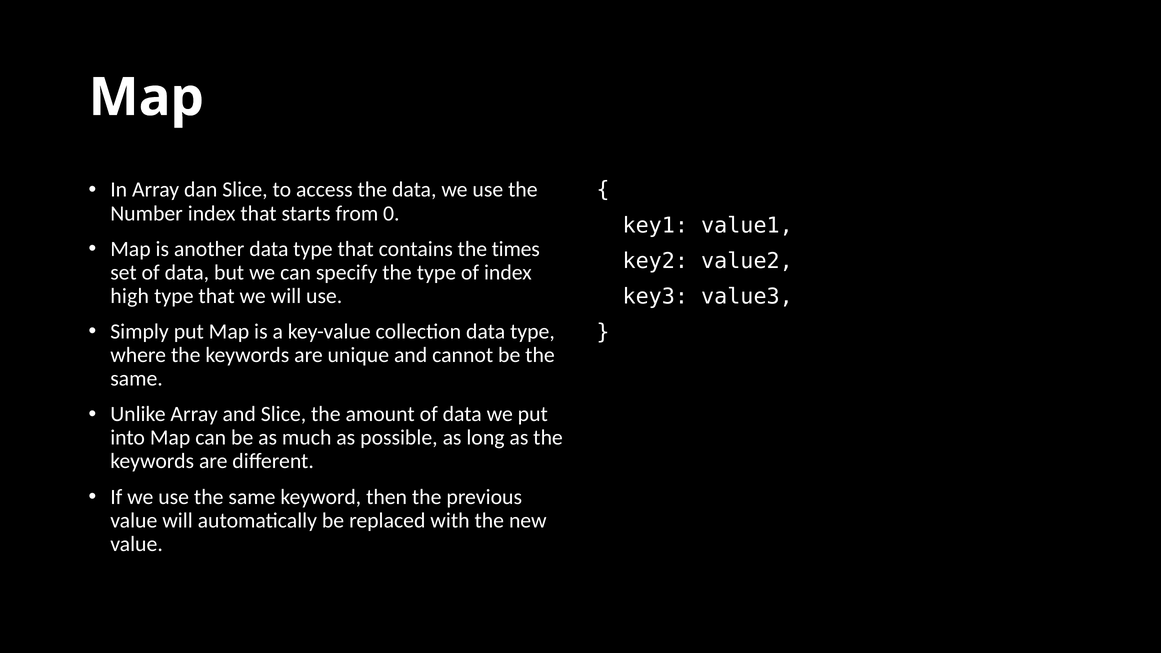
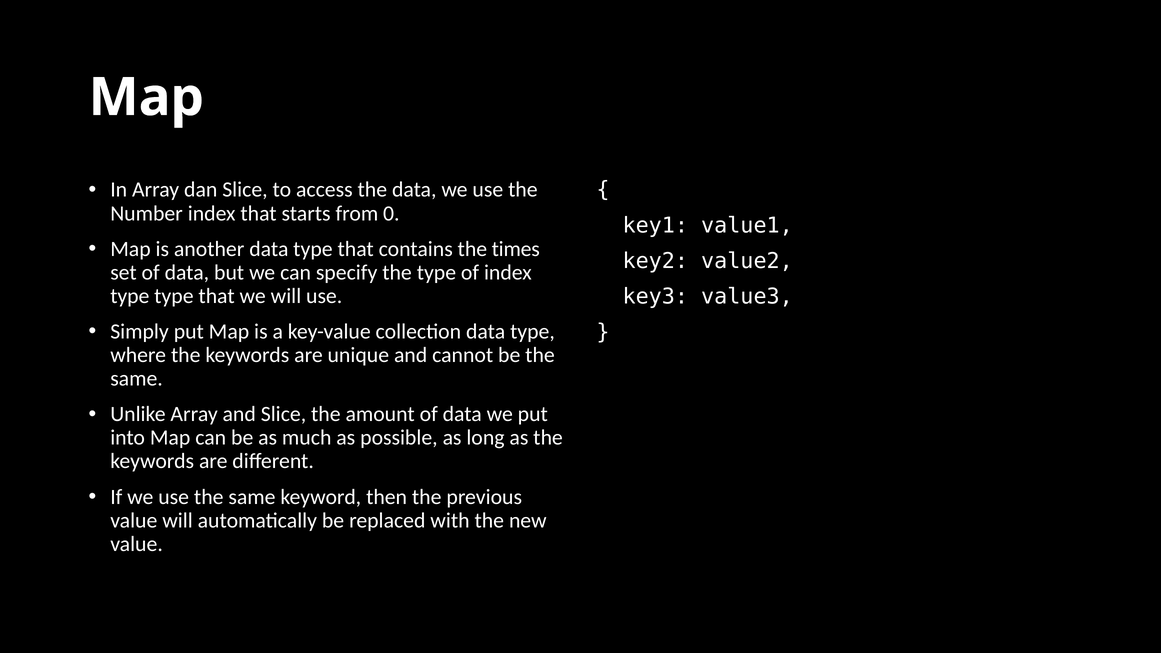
high: high -> type (130, 296)
